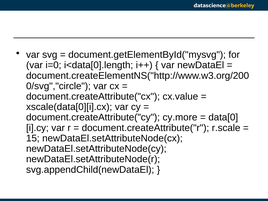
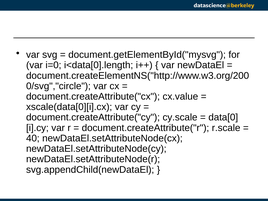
cy.more: cy.more -> cy.scale (180, 117)
15: 15 -> 40 (33, 138)
